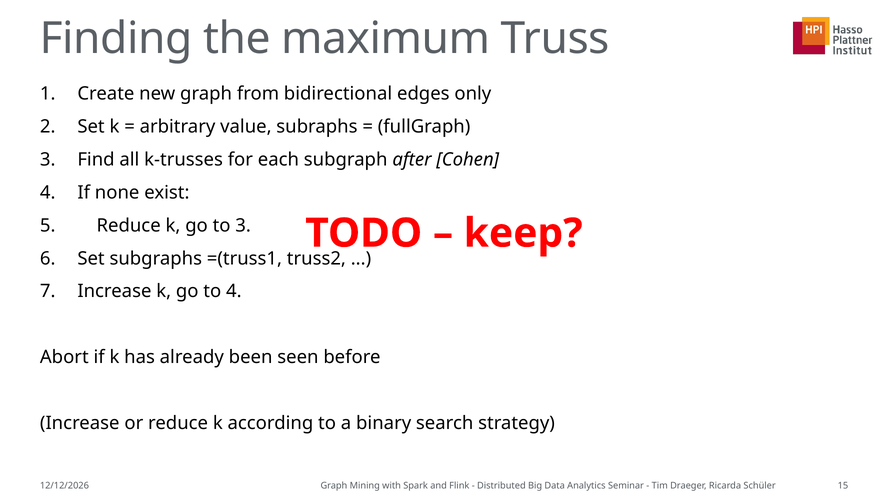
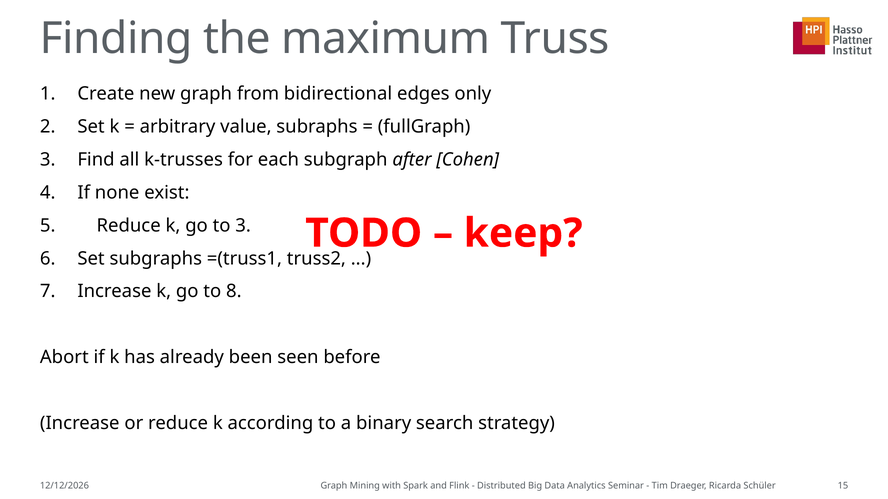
to 4: 4 -> 8 (234, 292)
